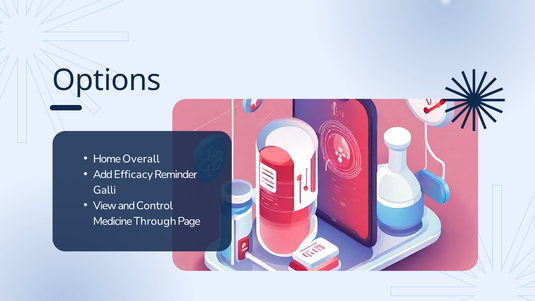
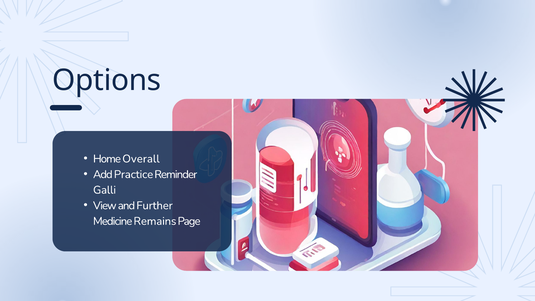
Efficacy: Efficacy -> Practice (134, 174)
Control: Control -> Further (155, 206)
Through: Through -> Remains (155, 221)
